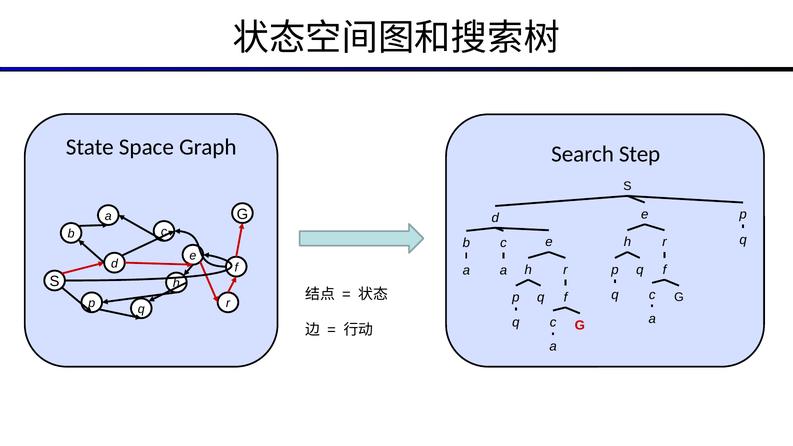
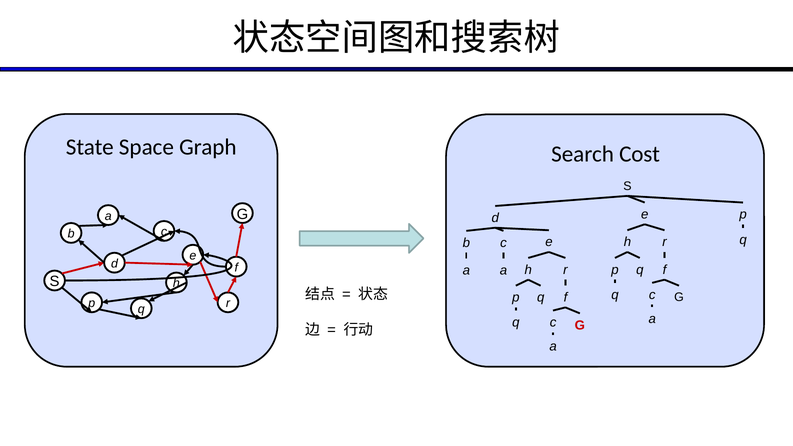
Step: Step -> Cost (640, 154)
